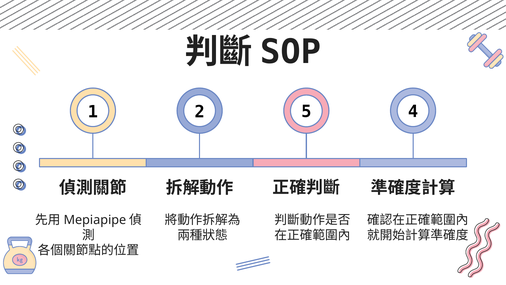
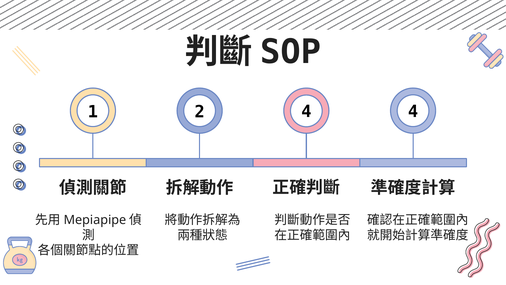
2 5: 5 -> 4 (306, 112)
